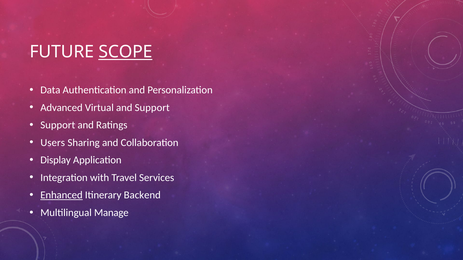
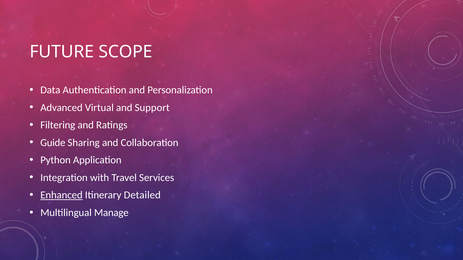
SCOPE underline: present -> none (125, 52)
Support: Support -> Filtering (58, 125)
Users: Users -> Guide (53, 143)
Display: Display -> Python (56, 160)
Backend: Backend -> Detailed (142, 195)
